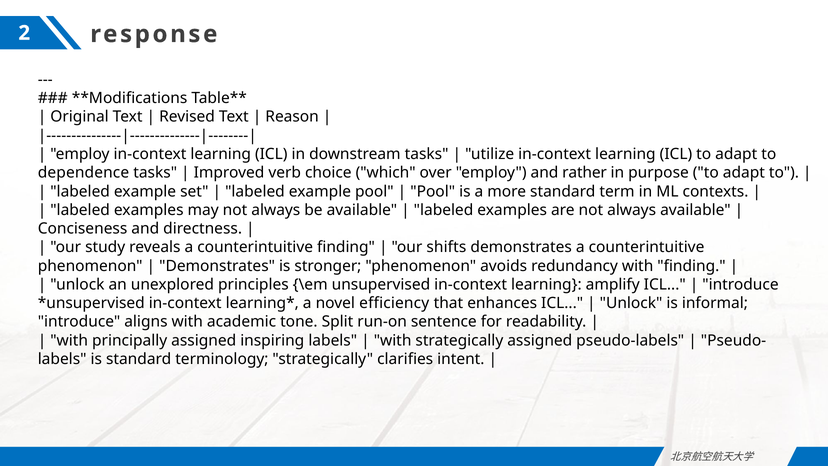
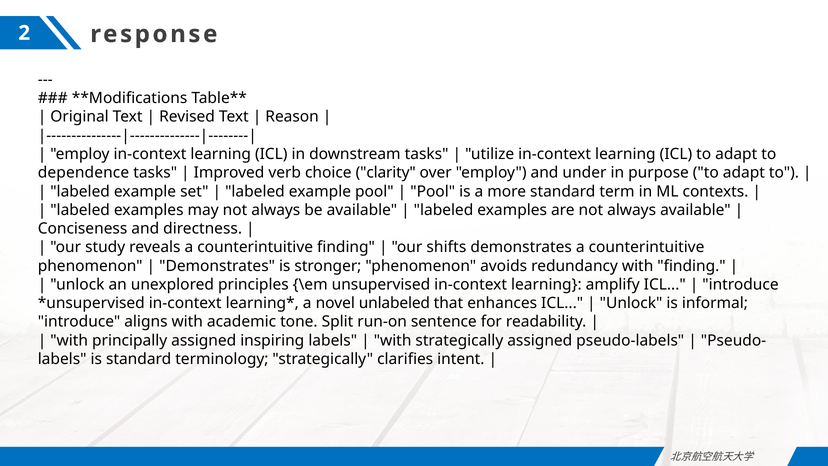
which: which -> clarity (386, 173)
rather: rather -> under (584, 173)
efficiency: efficiency -> unlabeled (394, 303)
